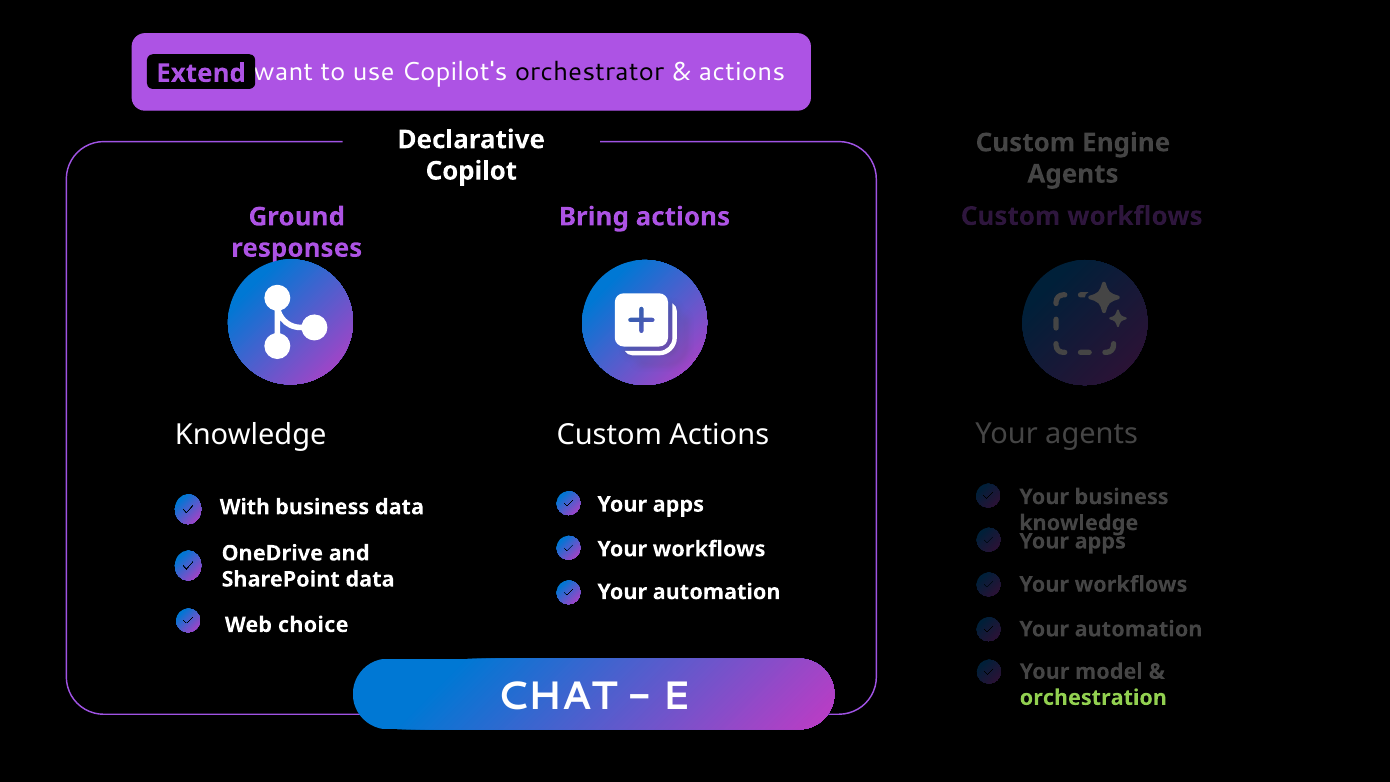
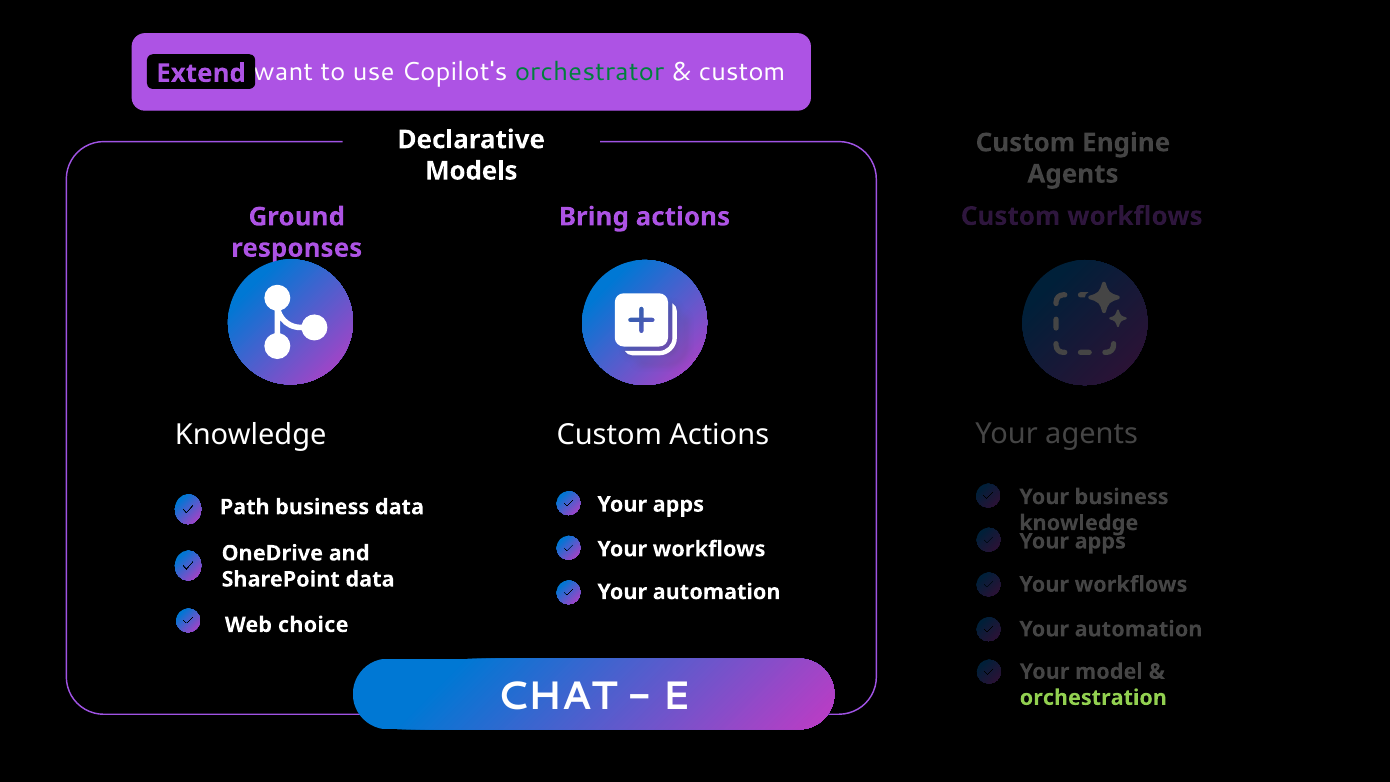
orchestrator colour: black -> green (590, 71)
actions: actions -> custom (742, 71)
Copilot: Copilot -> Models (471, 171)
With: With -> Path (245, 507)
